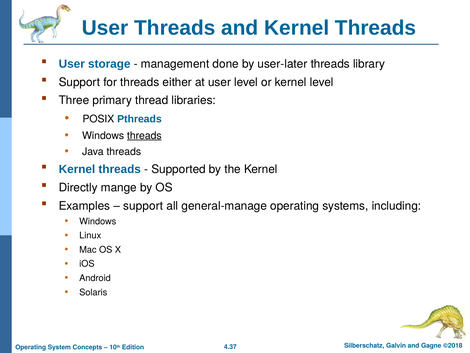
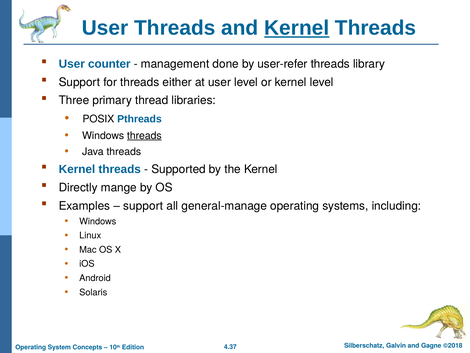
Kernel underline: none -> present (297, 28)
storage: storage -> counter (109, 64)
user-later: user-later -> user-refer (283, 64)
